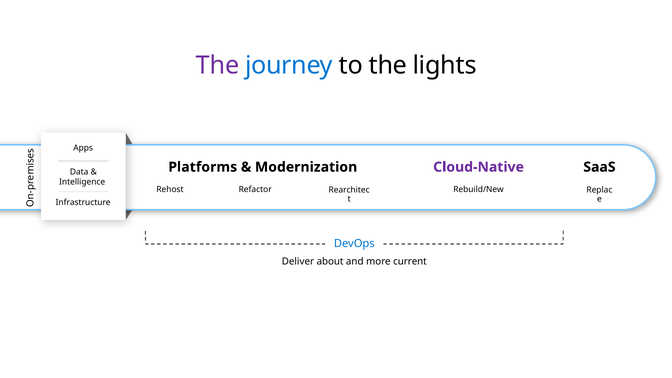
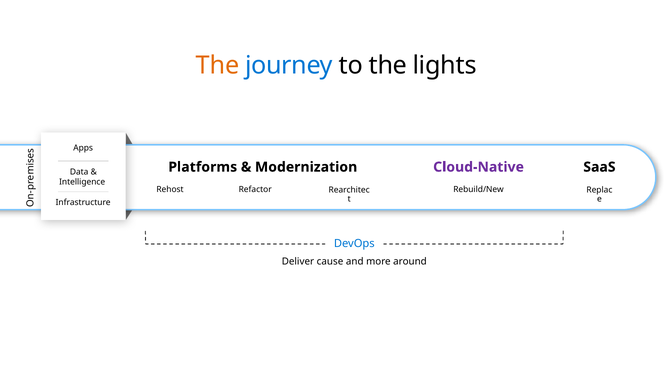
The colour: purple -> orange (218, 65)
about: about -> cause (330, 261)
current: current -> around (410, 261)
